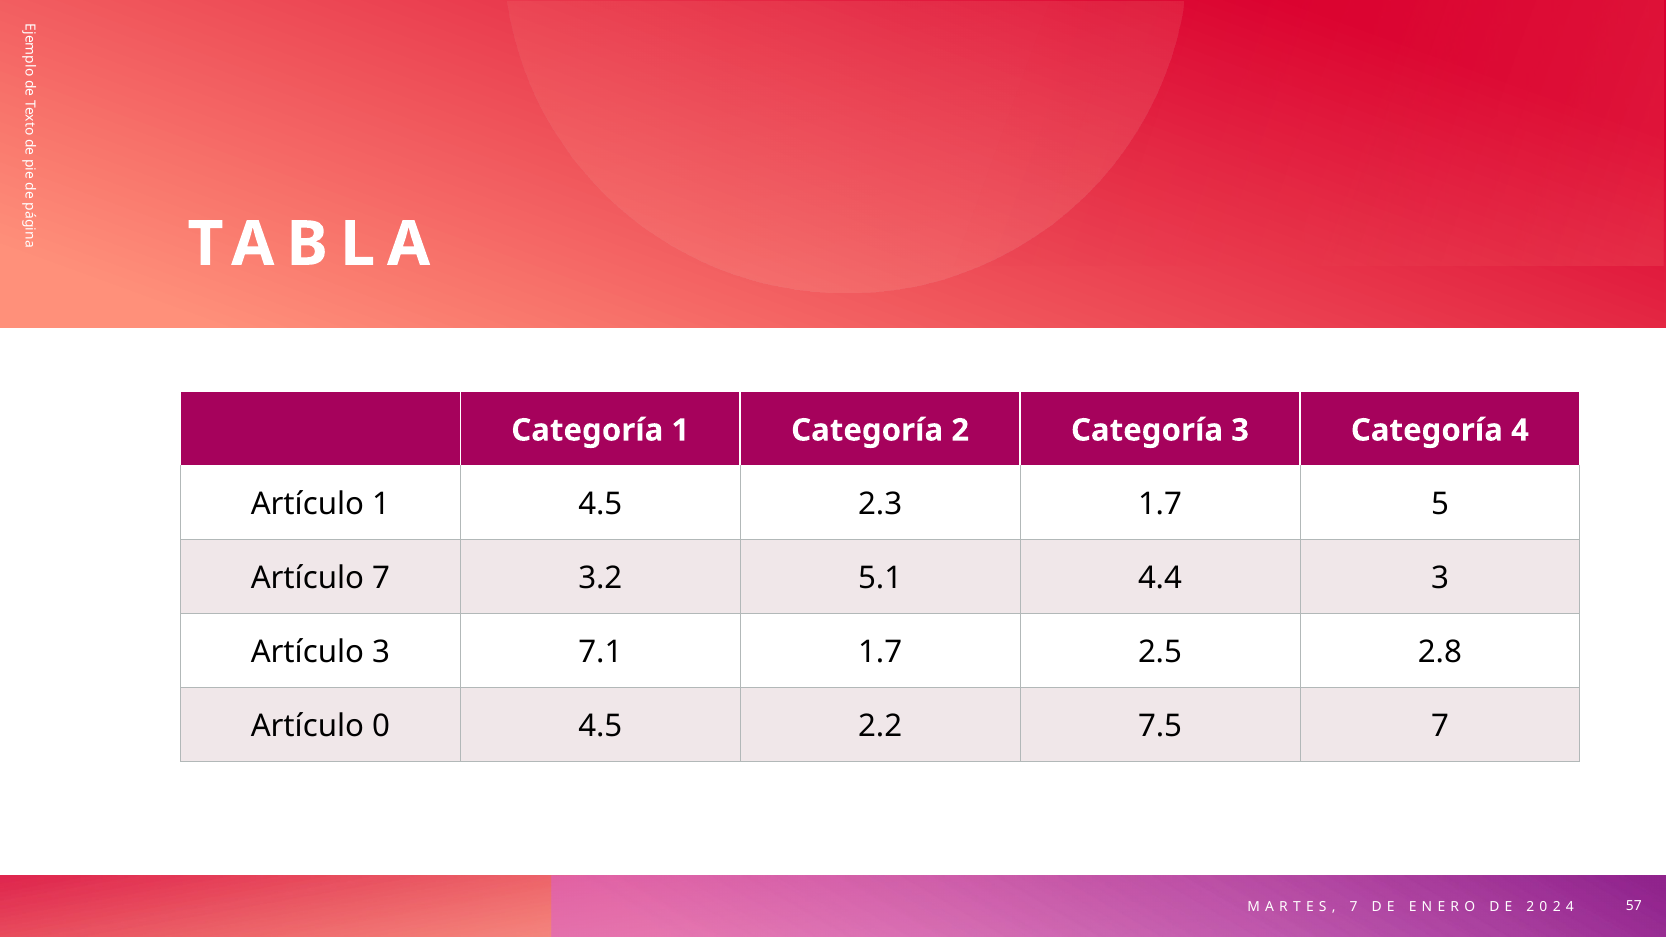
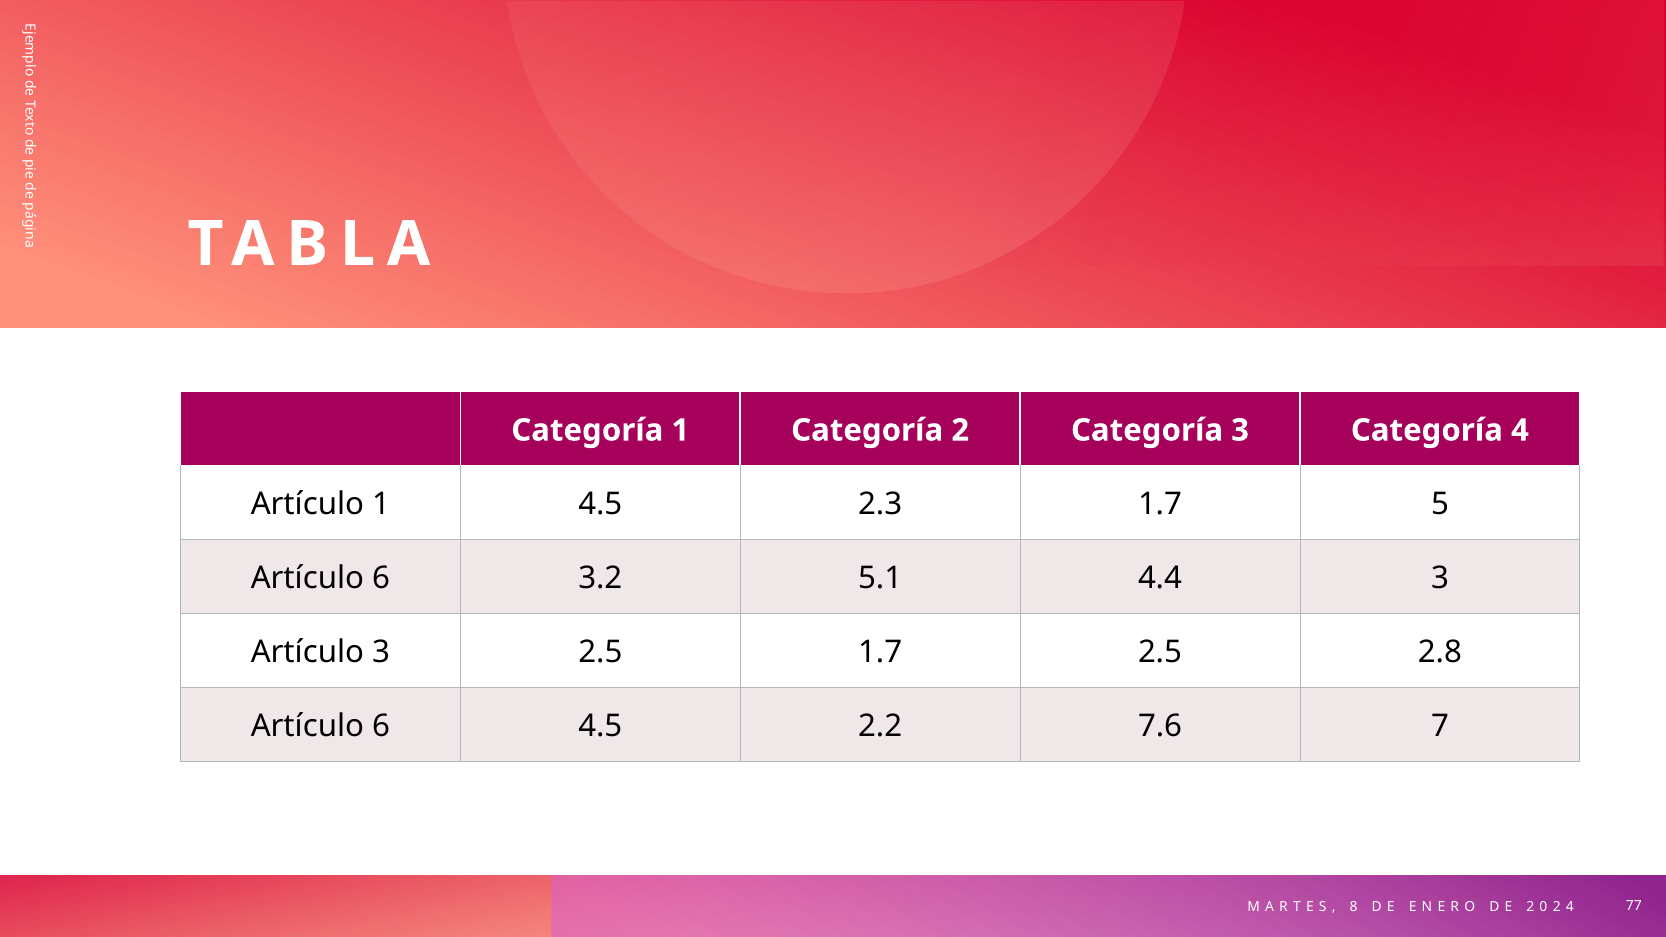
7: 7 -> 6 (381, 578)
3 7.1: 7.1 -> 2.5 (600, 652)
0: 0 -> 6 (381, 726)
7.5: 7.5 -> 7.6 (1160, 726)
7: 7 -> 8 (1354, 907)
57: 57 -> 77 (1634, 906)
